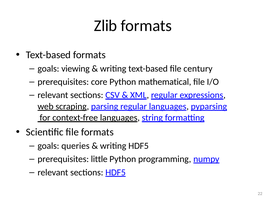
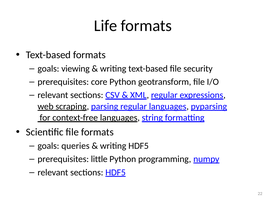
Zlib: Zlib -> Life (106, 26)
century: century -> security (198, 69)
mathematical: mathematical -> geotransform (165, 82)
